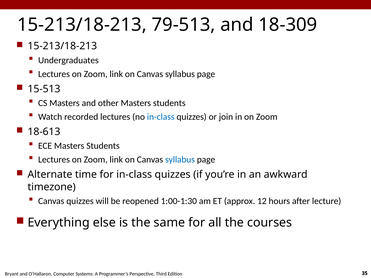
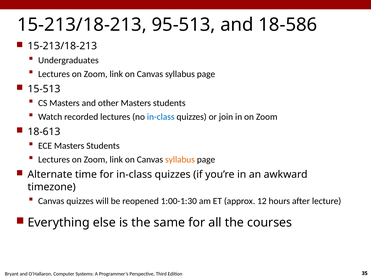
79-513: 79-513 -> 95-513 (184, 25)
18-309: 18-309 -> 18-586 (288, 25)
syllabus colour: blue -> orange (180, 160)
